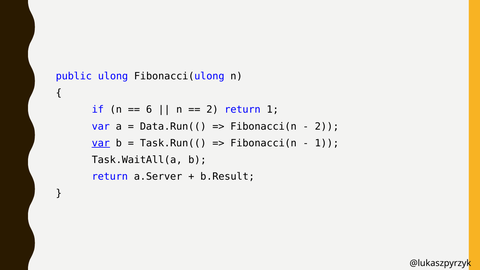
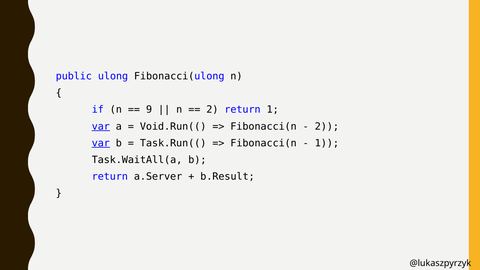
6: 6 -> 9 (149, 110)
var underline: none -> present (101, 126)
Data.Run((: Data.Run(( -> Void.Run(( (173, 126)
